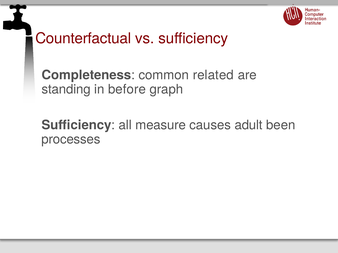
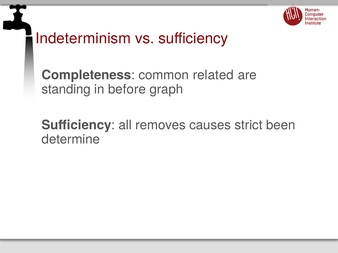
Counterfactual: Counterfactual -> Indeterminism (83, 38)
measure: measure -> removes (161, 125)
adult: adult -> strict (249, 125)
processes: processes -> determine (71, 140)
